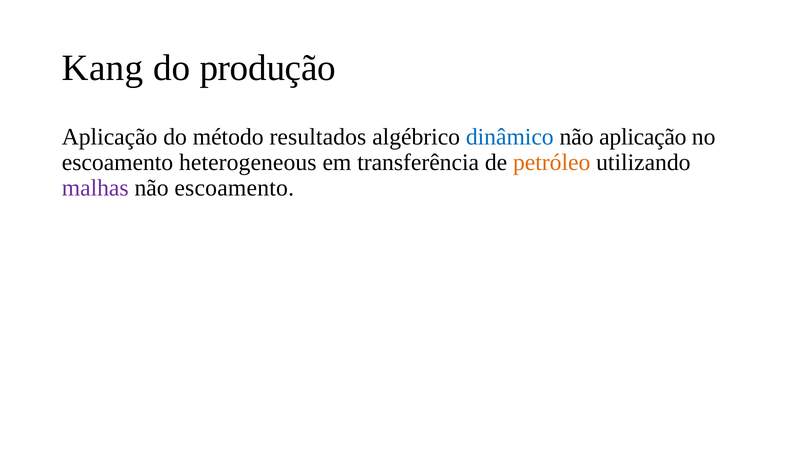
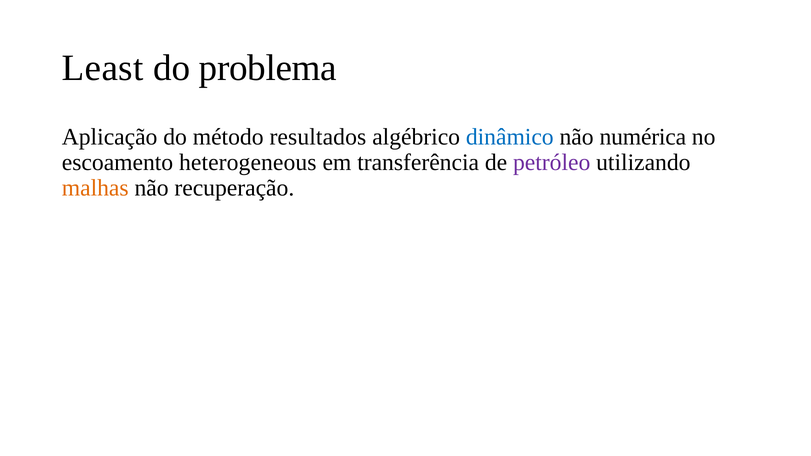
Kang: Kang -> Least (103, 68)
produção: produção -> problema (268, 68)
não aplicação: aplicação -> numérica (643, 137)
petróleo colour: orange -> purple (552, 163)
malhas colour: purple -> orange (95, 188)
não escoamento: escoamento -> recuperação (234, 188)
